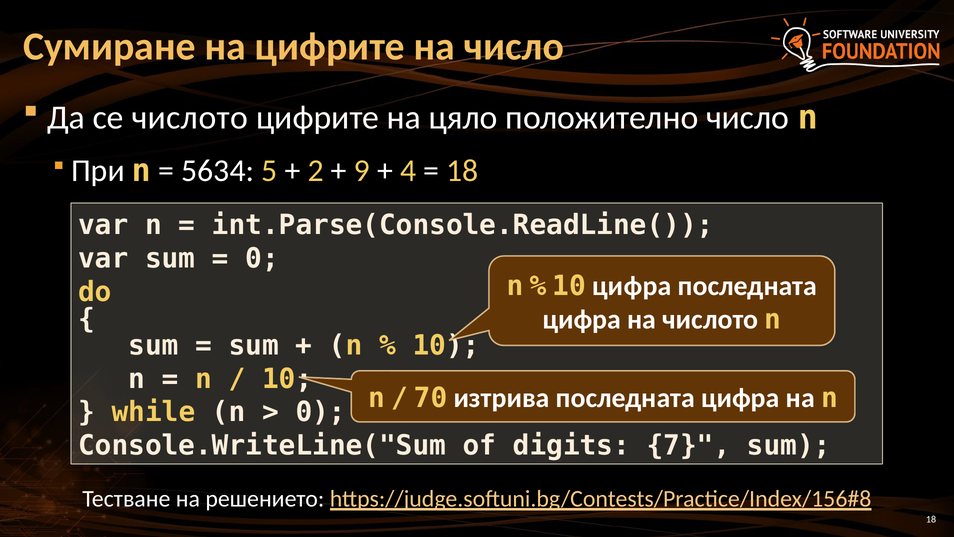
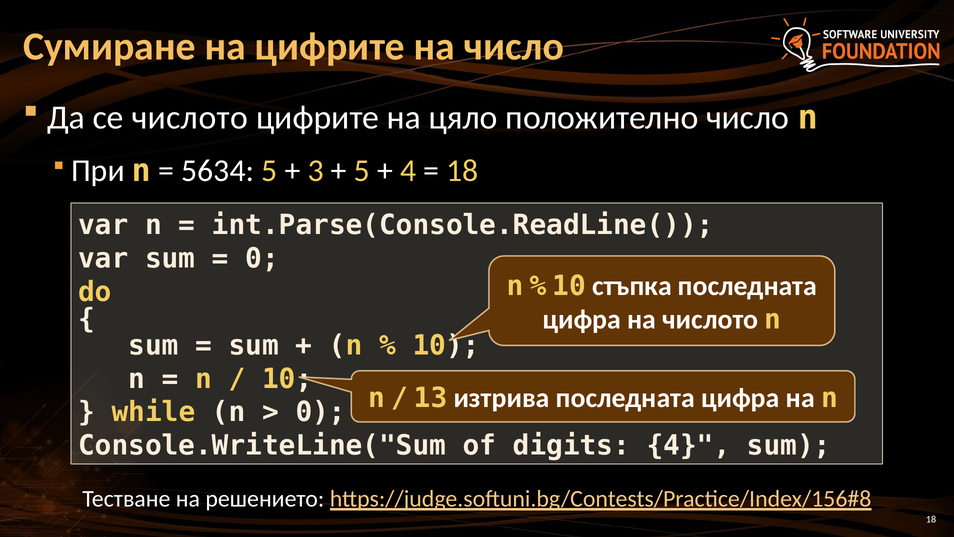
2: 2 -> 3 (316, 171)
9: 9 -> 5 (362, 171)
10 цифра: цифра -> стъпка (632, 286)
70: 70 -> 13 (431, 398)
digits 7: 7 -> 4 (688, 445)
